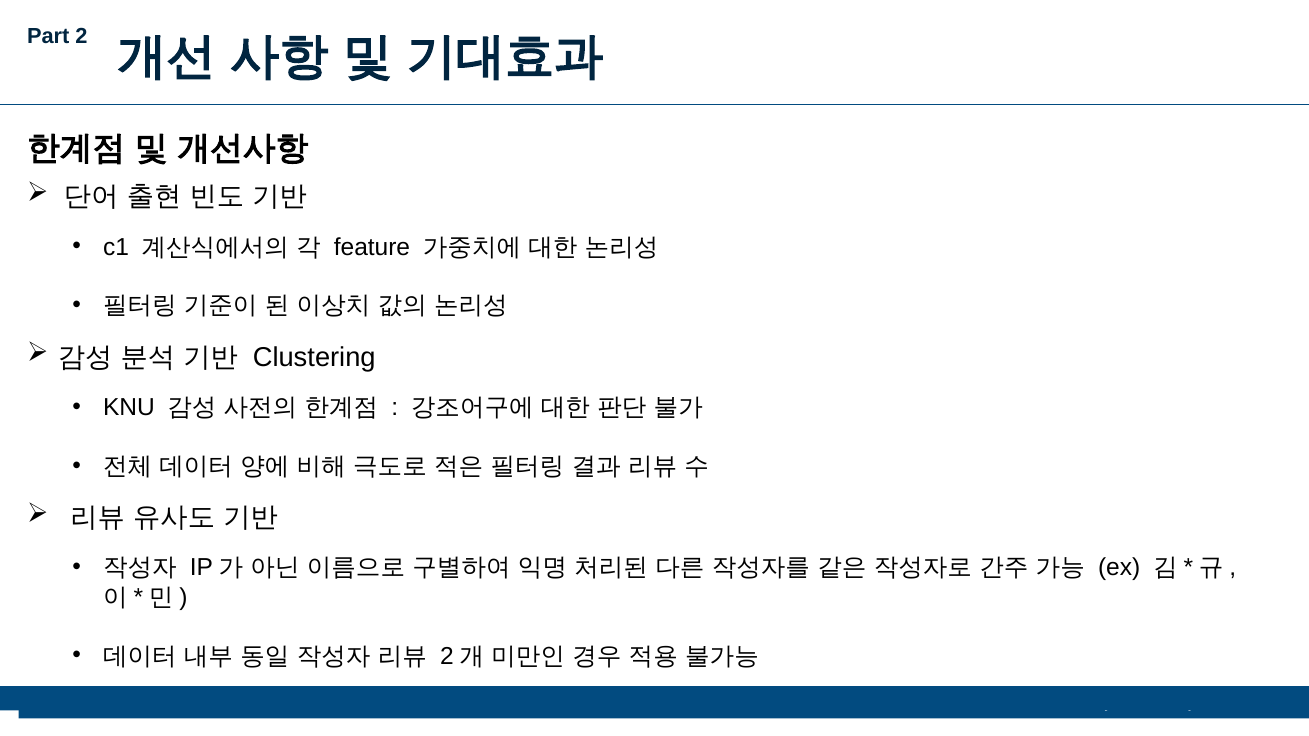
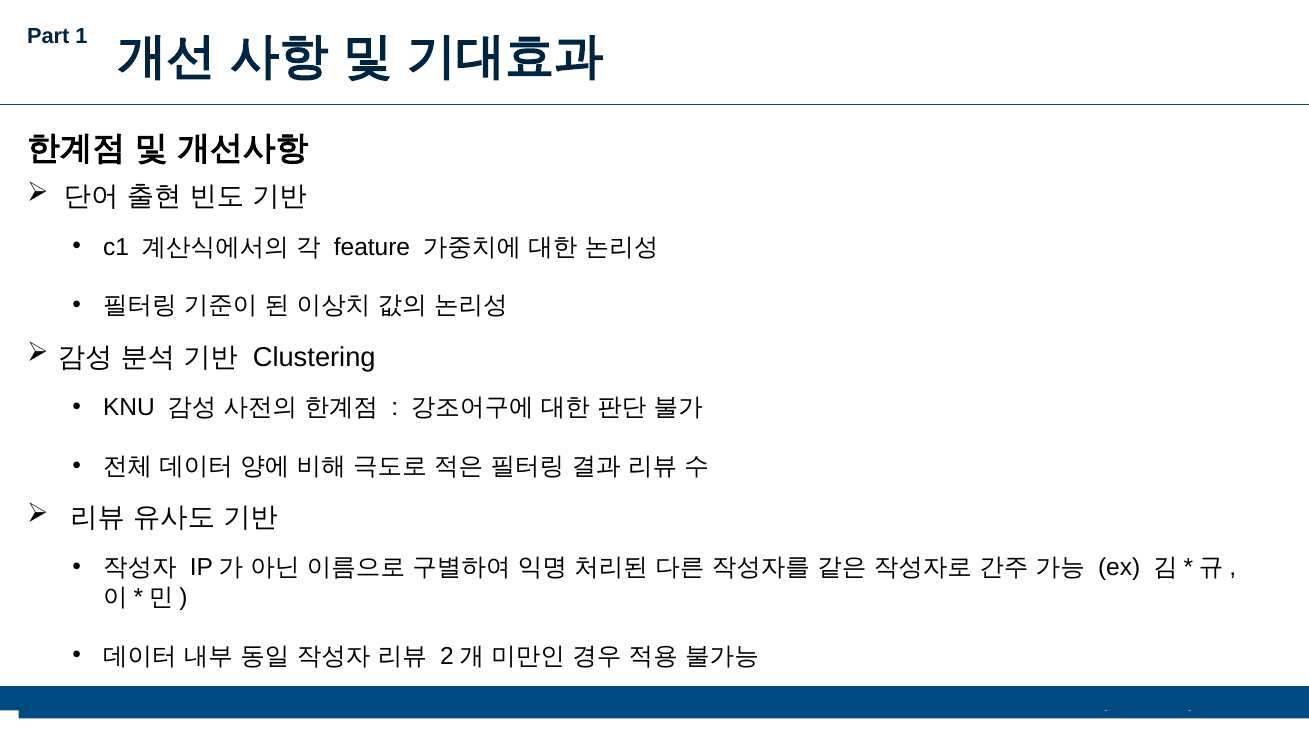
2: 2 -> 1 (81, 37)
